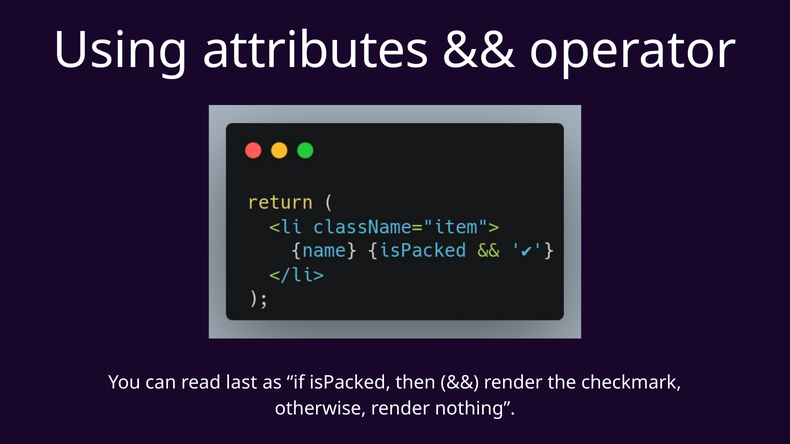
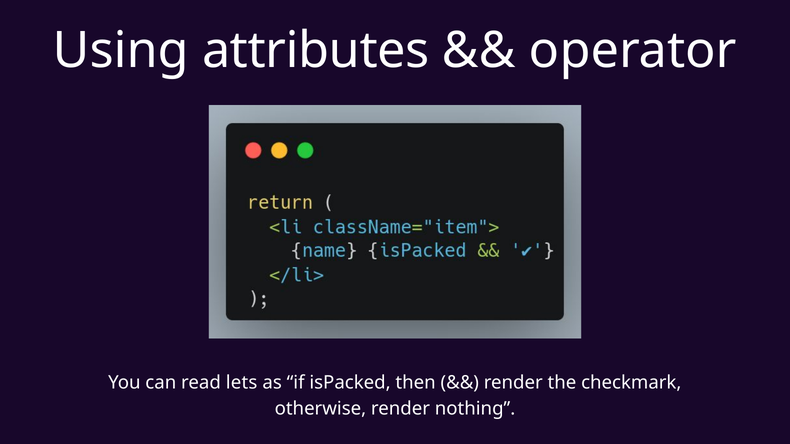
last: last -> lets (242, 383)
